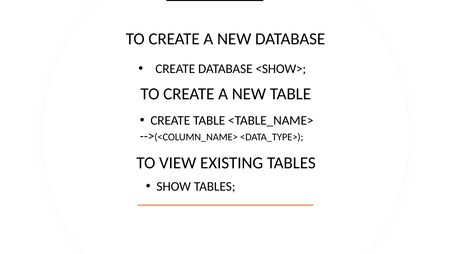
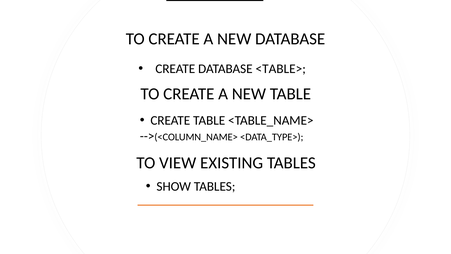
<SHOW>: <SHOW> -> <TABLE> (281, 69)
